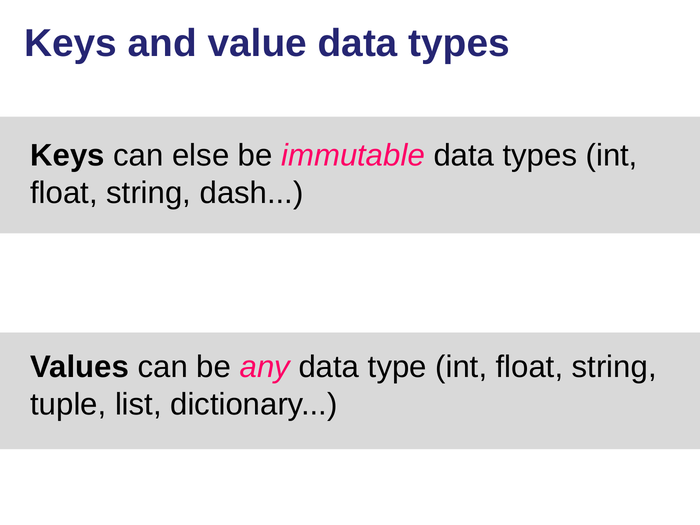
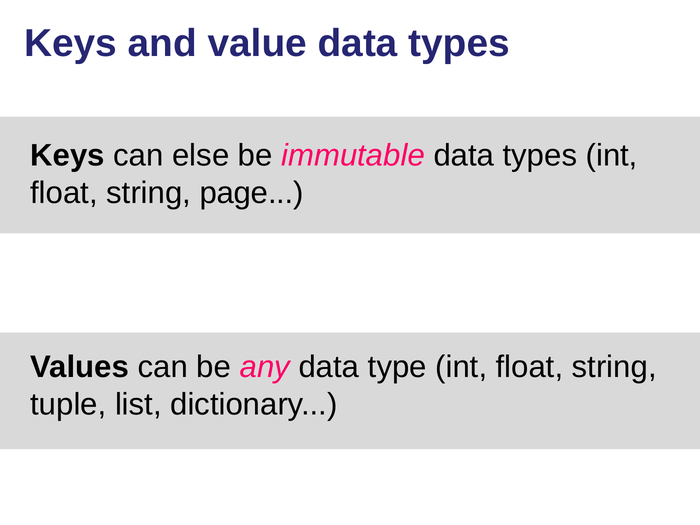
dash: dash -> page (252, 193)
